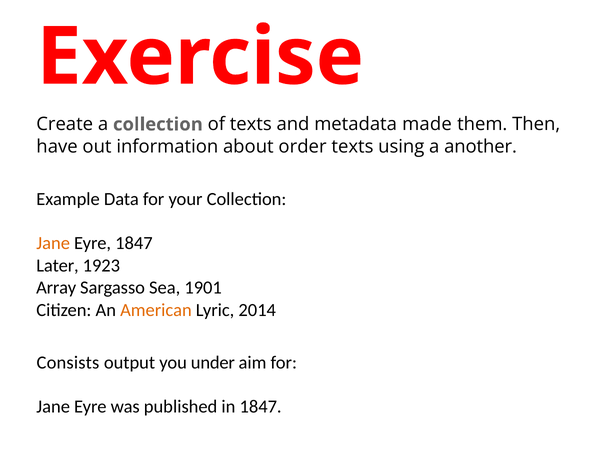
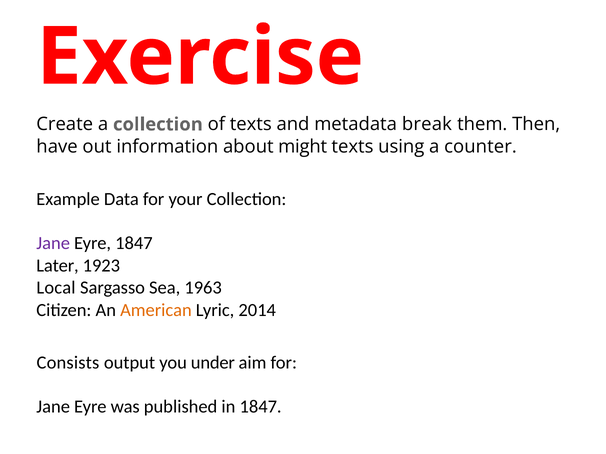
made: made -> break (427, 125)
order: order -> might (303, 147)
another: another -> counter (480, 147)
Jane colour: orange -> purple (53, 244)
Array: Array -> Local (56, 288)
1901: 1901 -> 1963 (203, 288)
